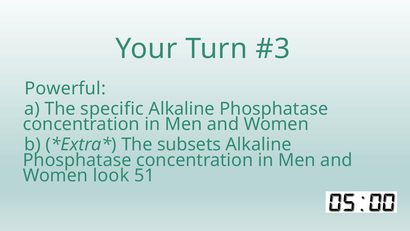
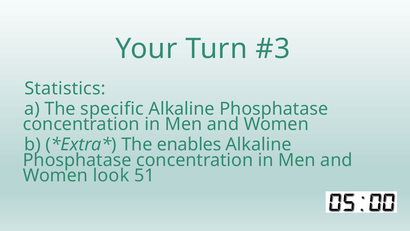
Powerful: Powerful -> Statistics (65, 88)
subsets: subsets -> enables (189, 144)
